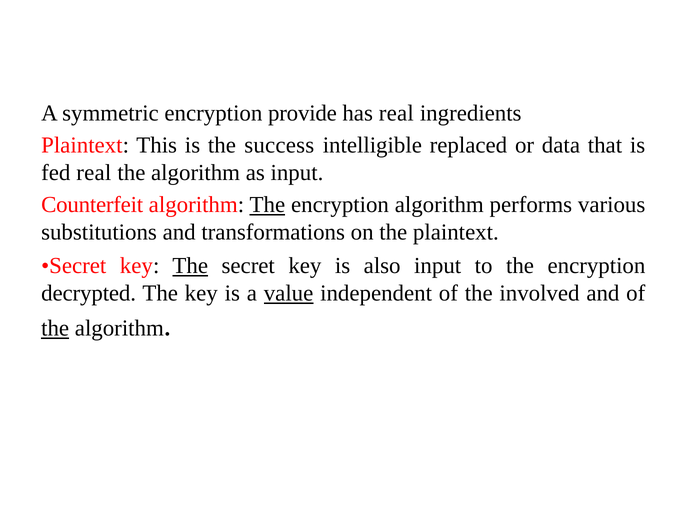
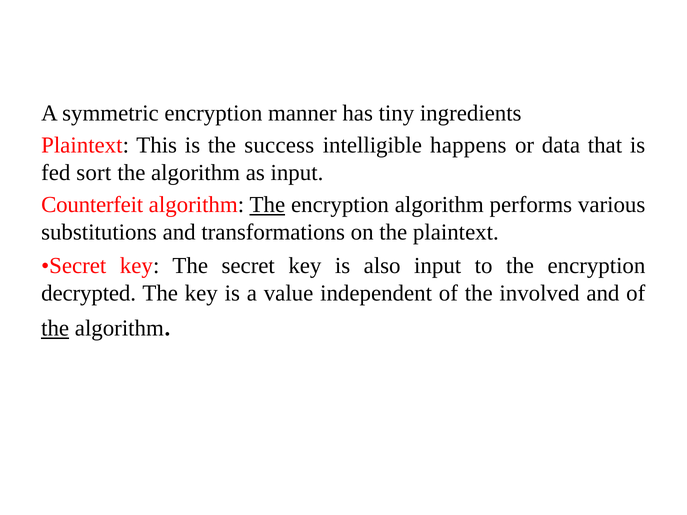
provide: provide -> manner (302, 113)
has real: real -> tiny (396, 113)
replaced: replaced -> happens (468, 145)
fed real: real -> sort (94, 173)
The underline: present -> none (190, 266)
value underline: present -> none (289, 293)
